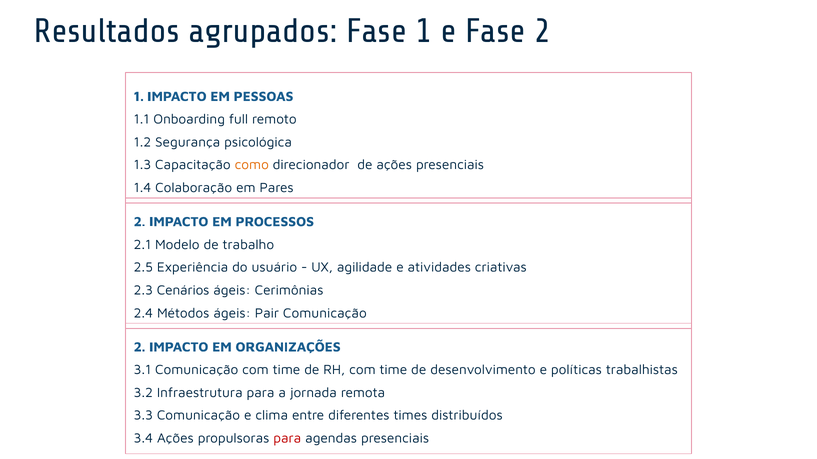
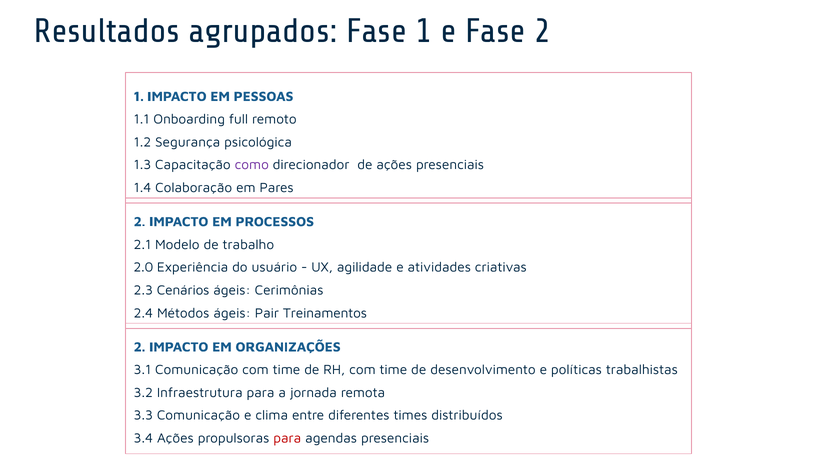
como colour: orange -> purple (252, 165)
2.5: 2.5 -> 2.0 (143, 268)
Pair Comunicação: Comunicação -> Treinamentos (325, 313)
